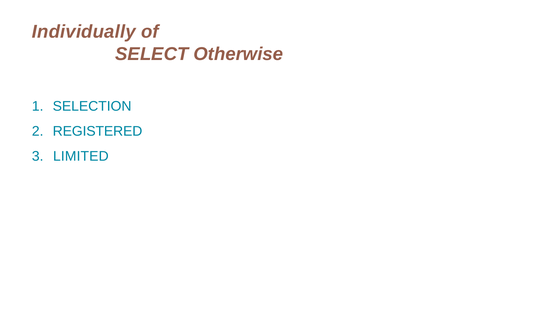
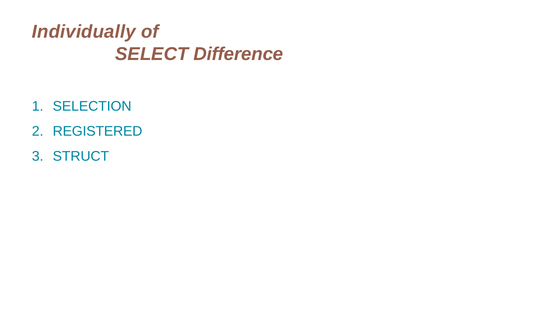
Otherwise: Otherwise -> Difference (238, 54)
LIMITED: LIMITED -> STRUCT (81, 156)
